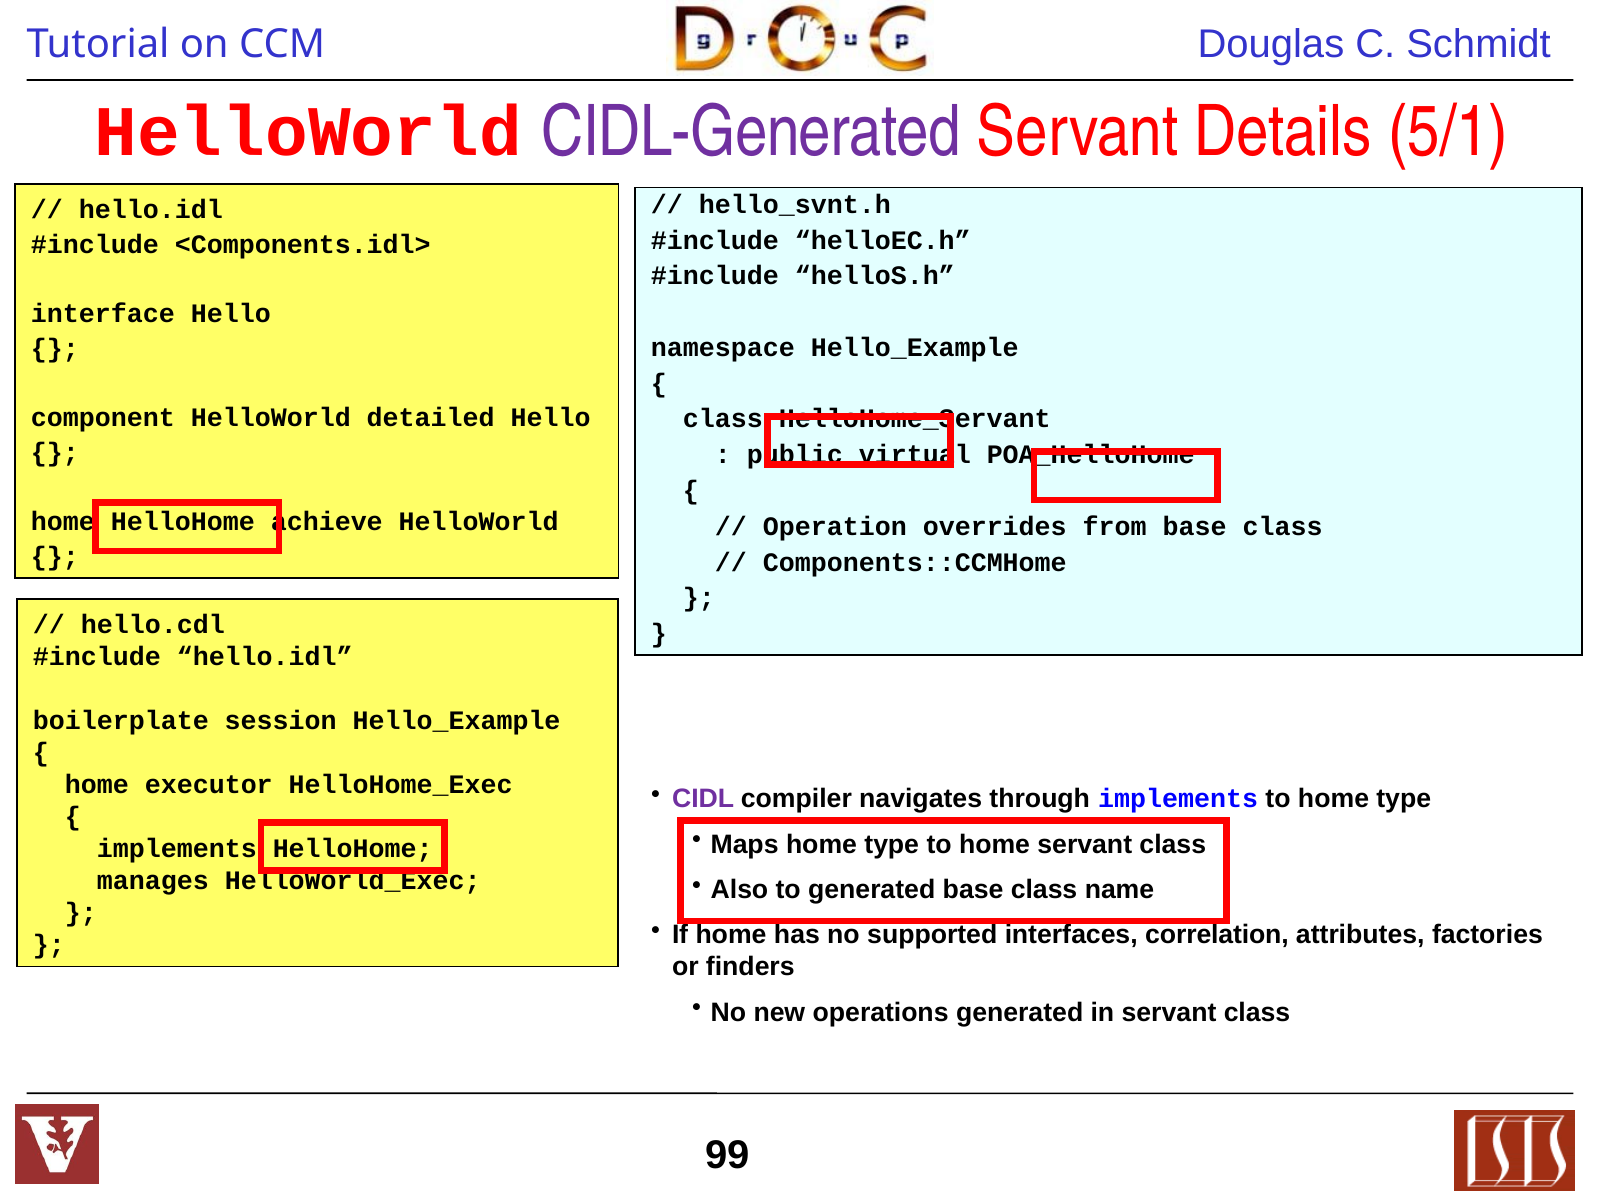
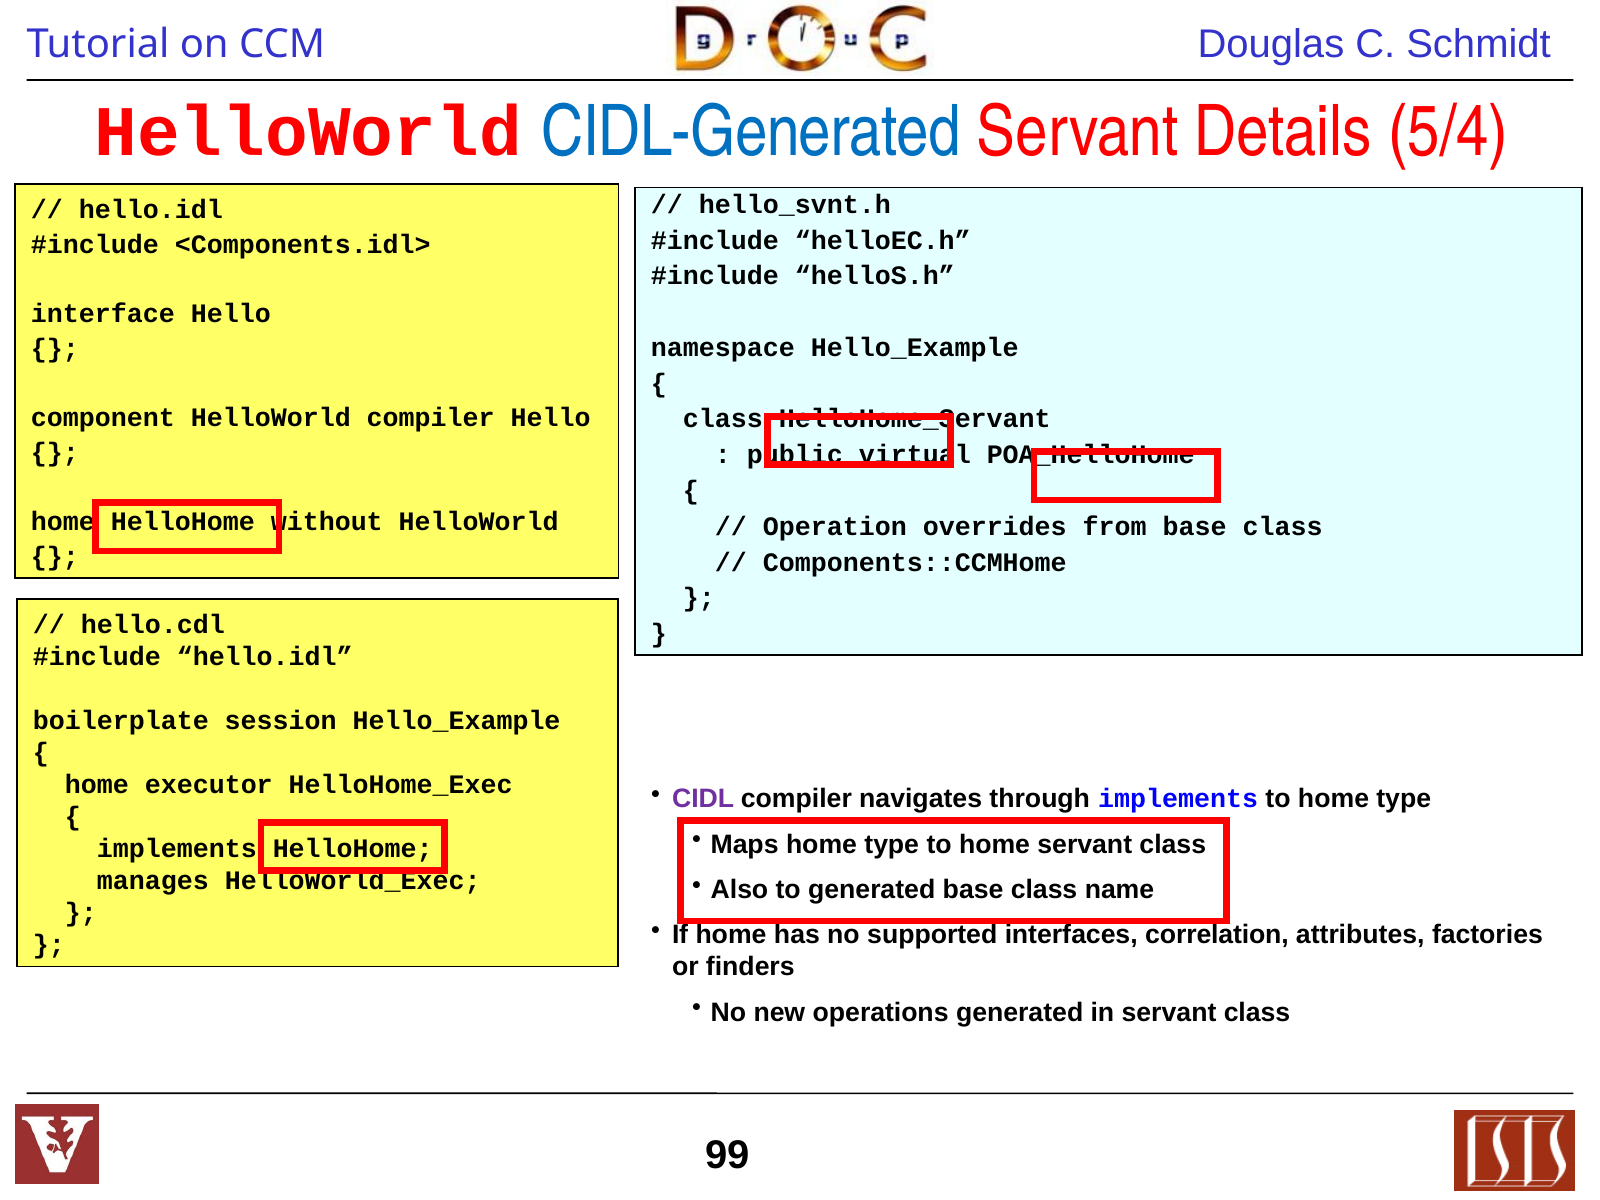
CIDL-Generated colour: purple -> blue (751, 132)
5/1: 5/1 -> 5/4 (1448, 132)
HelloWorld detailed: detailed -> compiler (431, 418)
achieve: achieve -> without (327, 522)
